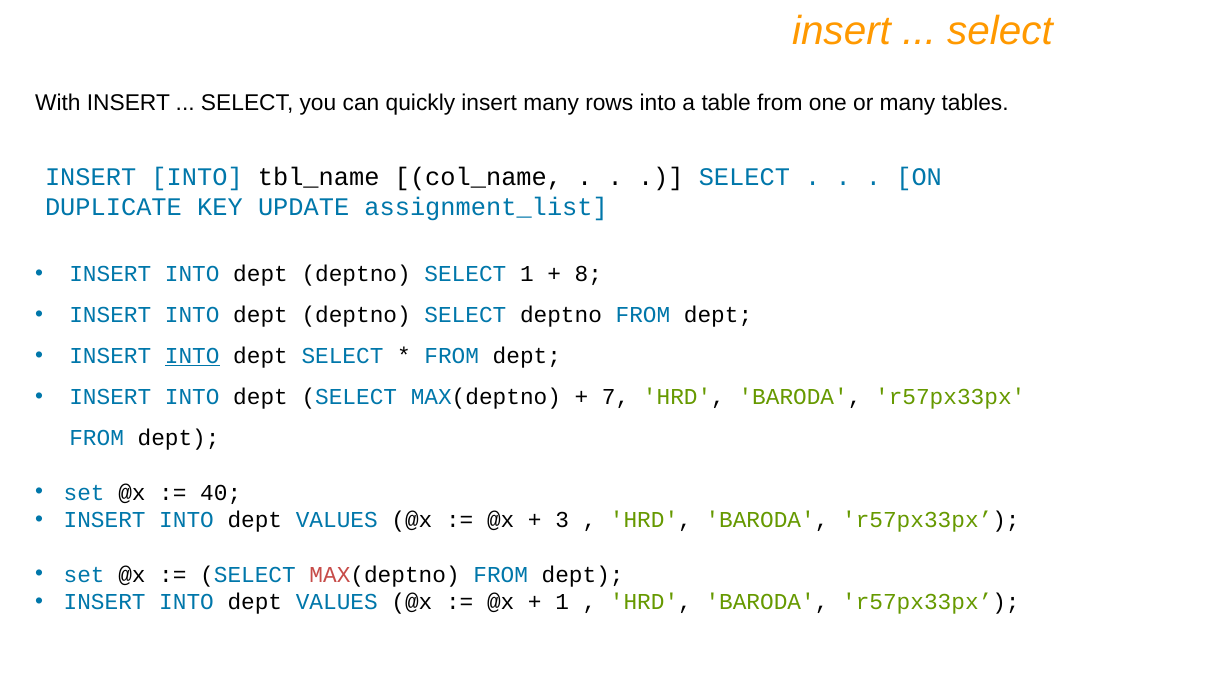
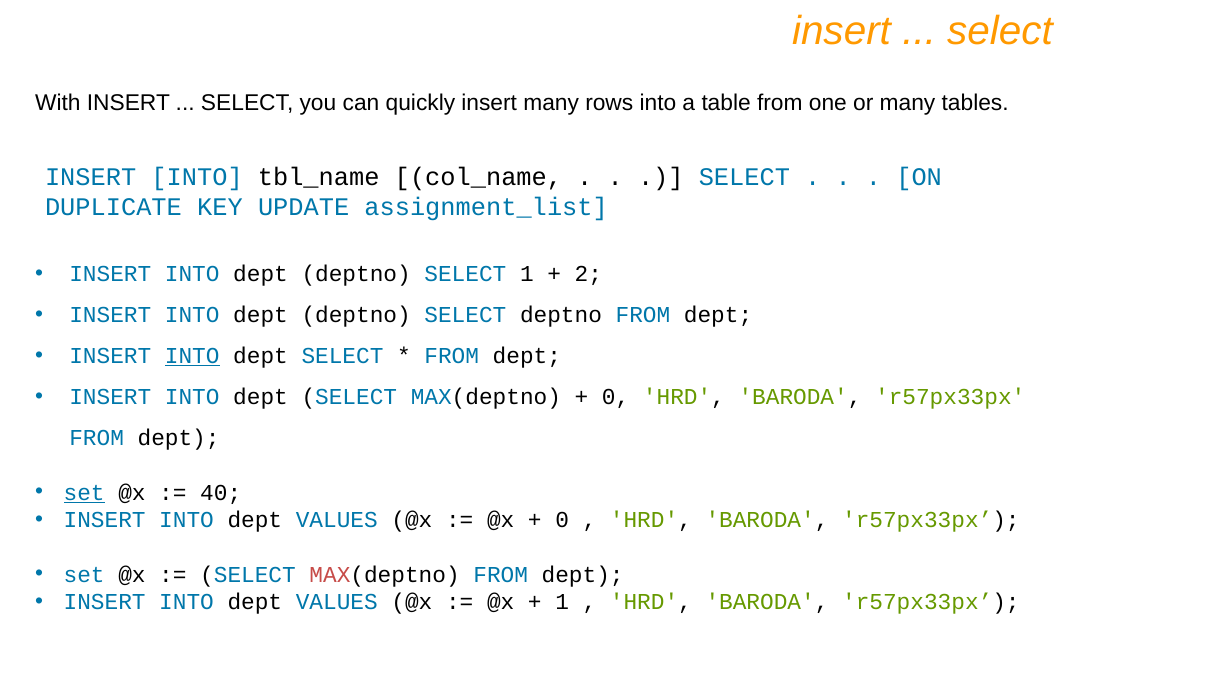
8: 8 -> 2 (588, 274)
7: 7 -> 0 (616, 397)
set underline: none -> present (84, 492)
3: 3 -> 0 (562, 520)
